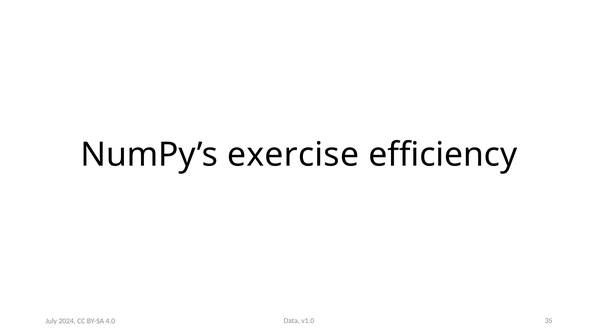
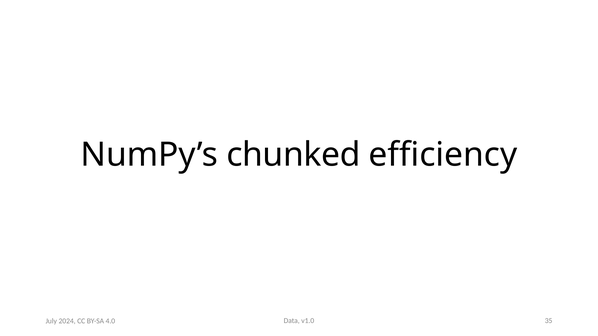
exercise: exercise -> chunked (293, 155)
